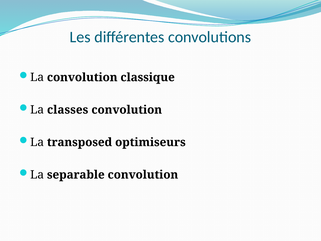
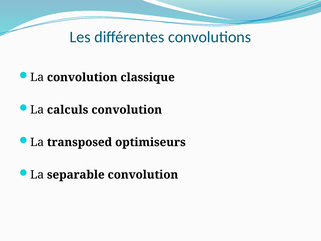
classes: classes -> calculs (68, 110)
